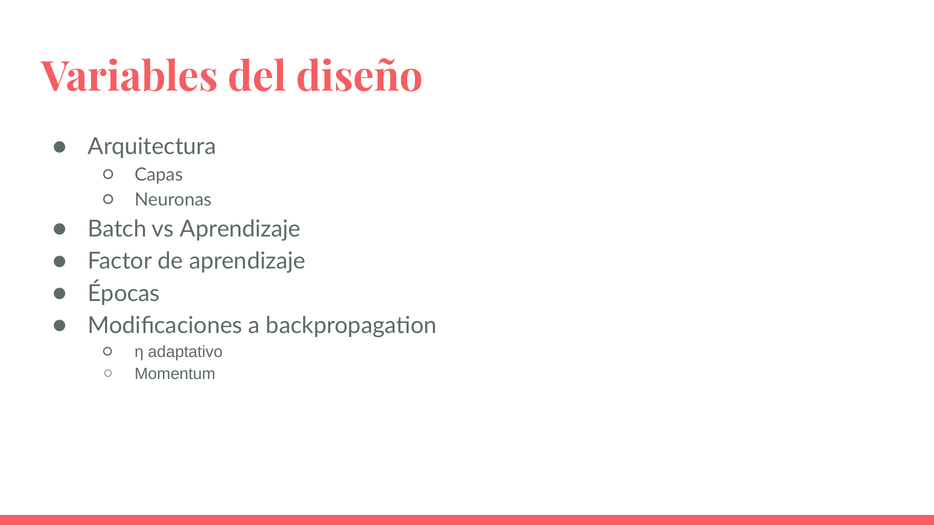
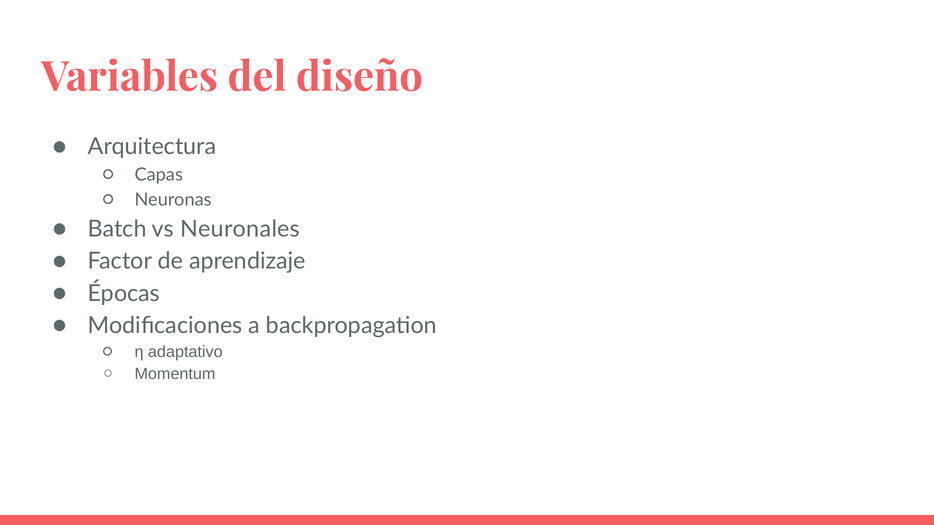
vs Aprendizaje: Aprendizaje -> Neuronales (240, 229)
